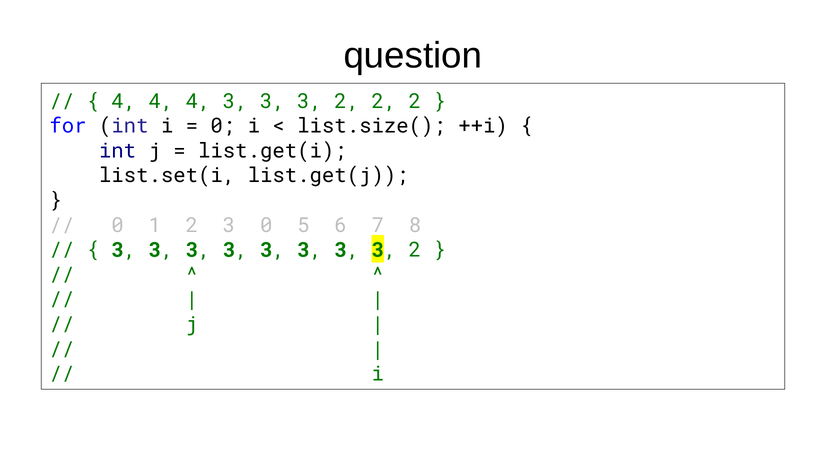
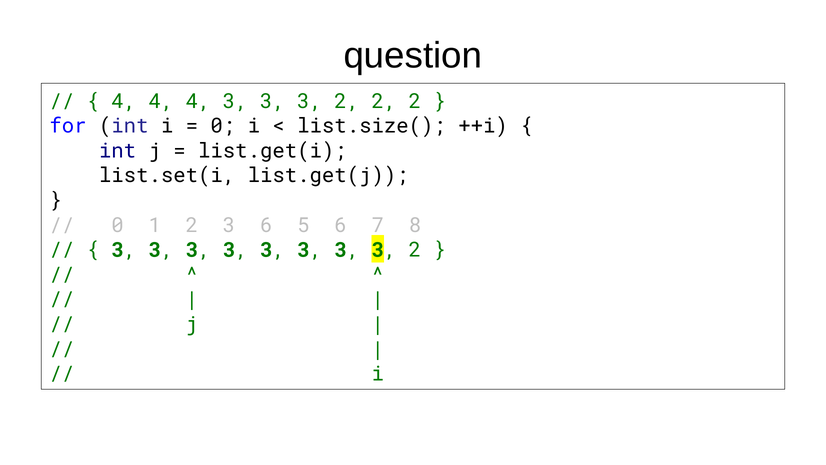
3 0: 0 -> 6 (266, 225)
